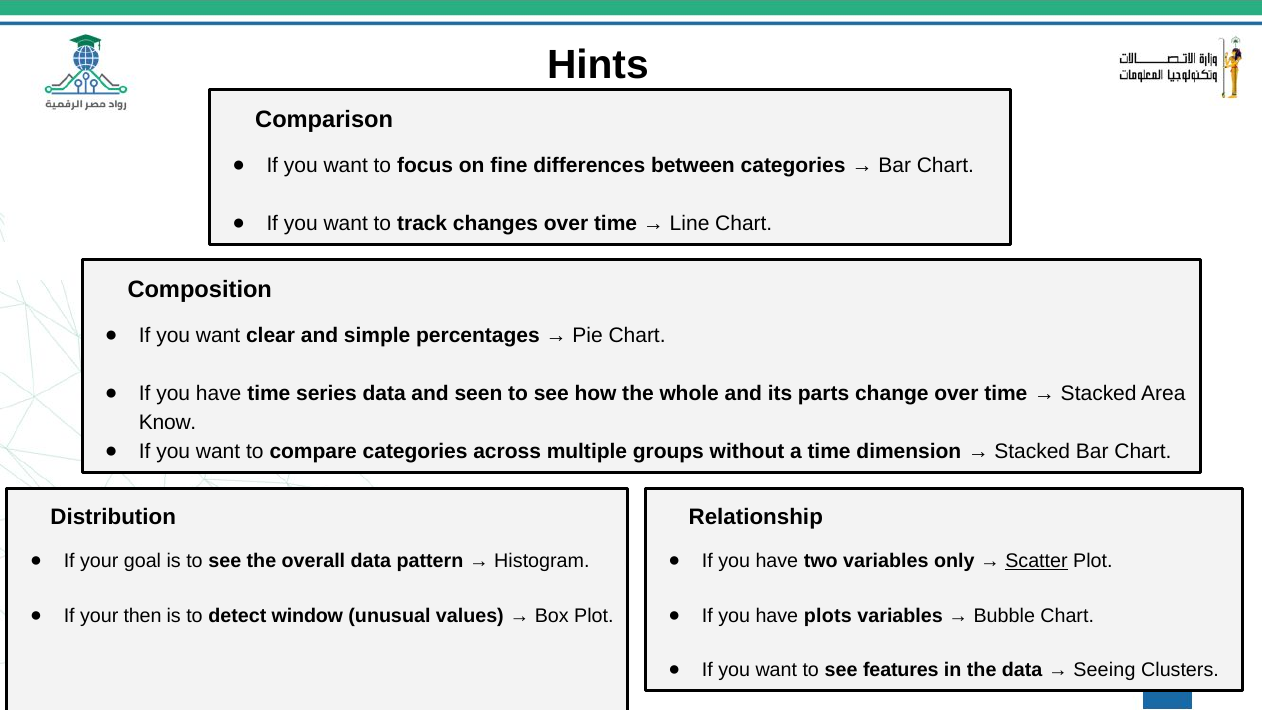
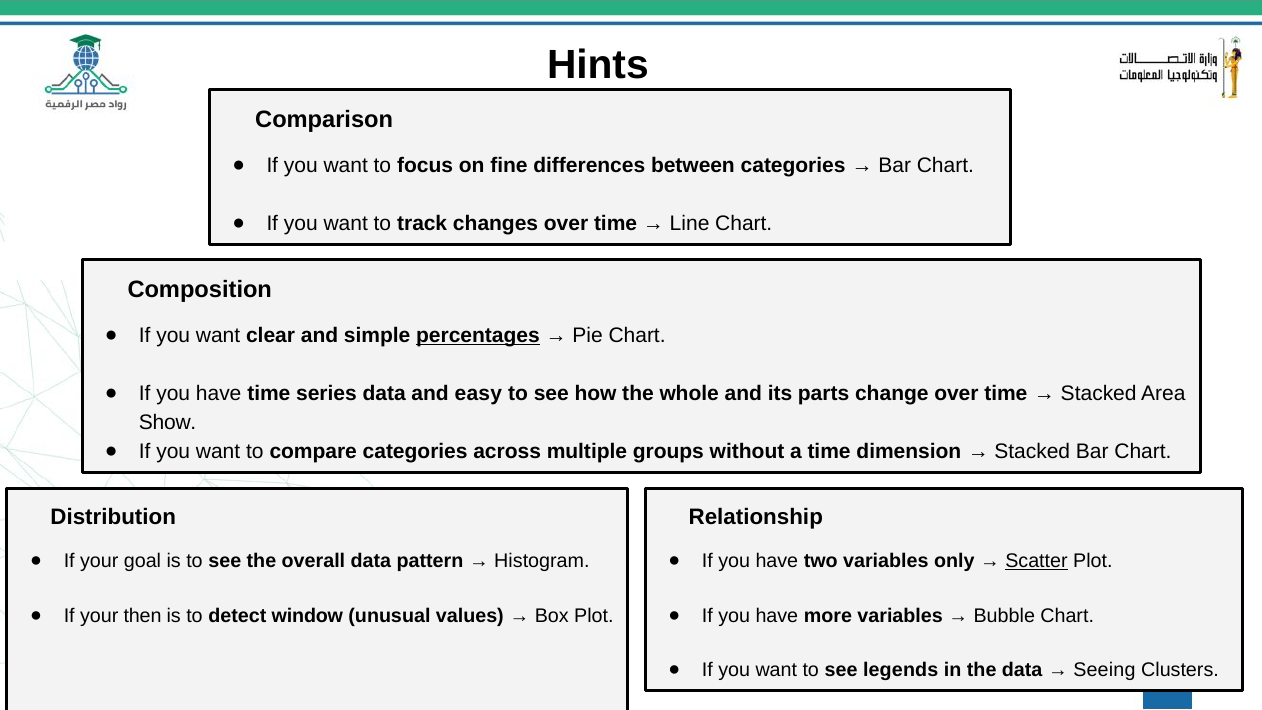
percentages underline: none -> present (478, 336)
seen: seen -> easy (478, 394)
Know: Know -> Show (168, 423)
plots: plots -> more (828, 616)
features: features -> legends (901, 670)
